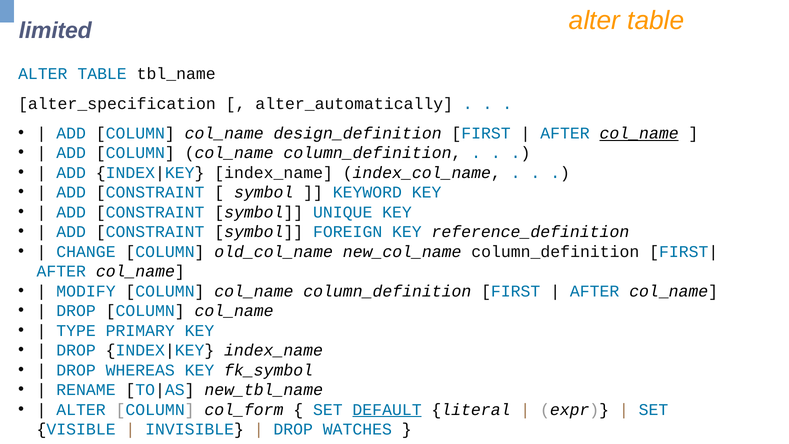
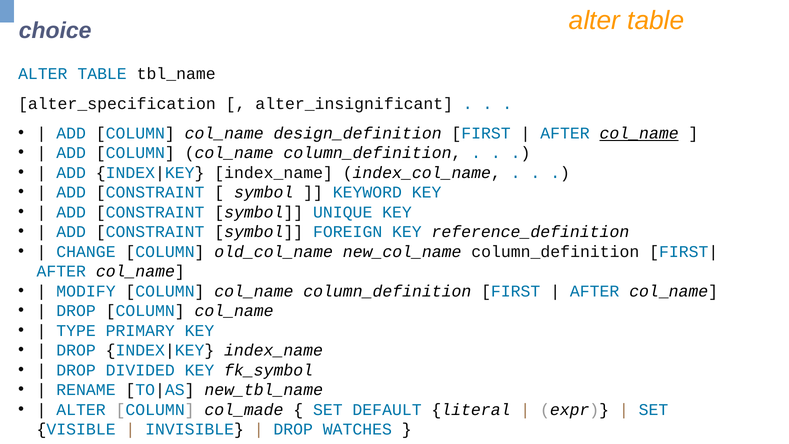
limited: limited -> choice (55, 31)
alter_automatically: alter_automatically -> alter_insignificant (354, 104)
WHEREAS: WHEREAS -> DIVIDED (140, 370)
col_form: col_form -> col_made (244, 409)
DEFAULT underline: present -> none (387, 409)
